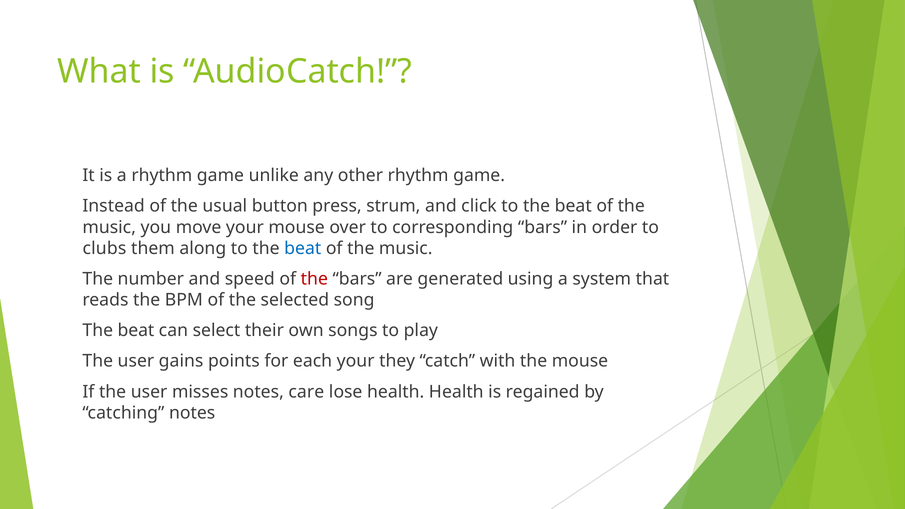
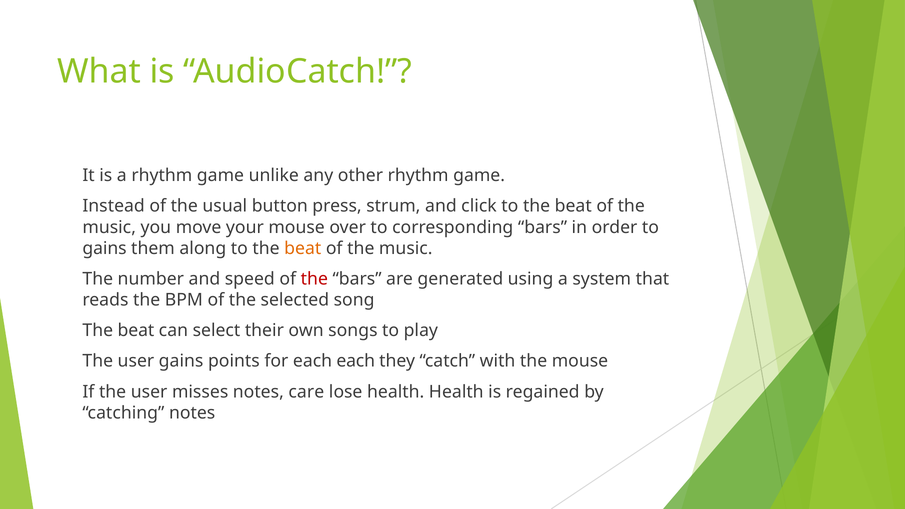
clubs: clubs -> gains (105, 248)
beat colour: blue -> orange (303, 248)
each your: your -> each (356, 361)
